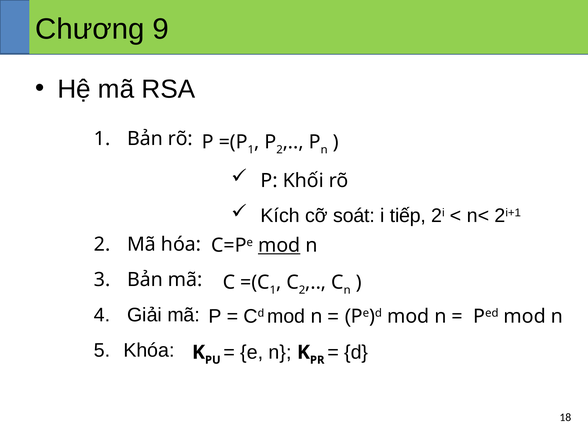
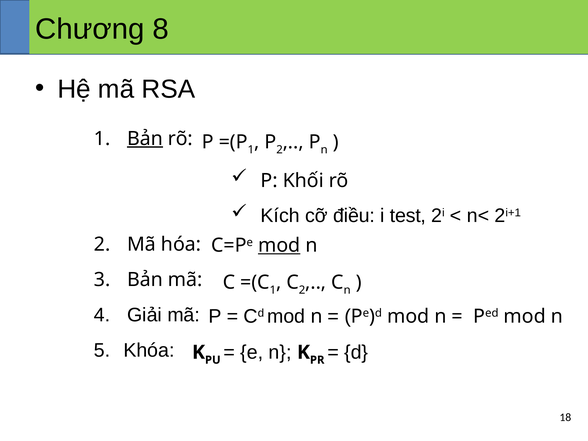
9: 9 -> 8 (161, 29)
Bản underline: none -> present (145, 139)
soát: soát -> điều (354, 216)
tiếp: tiếp -> test (408, 216)
